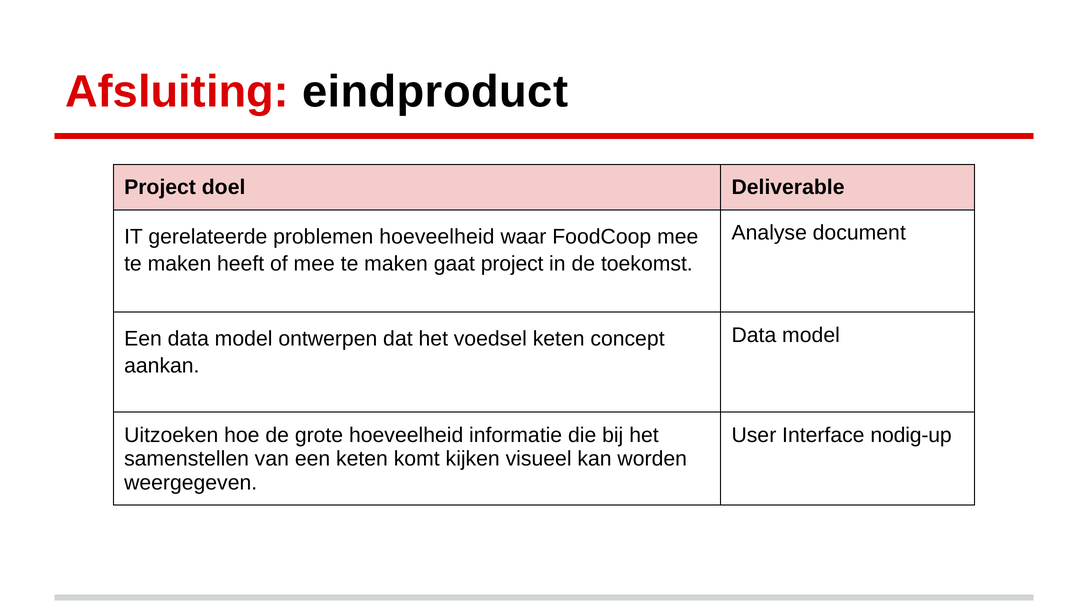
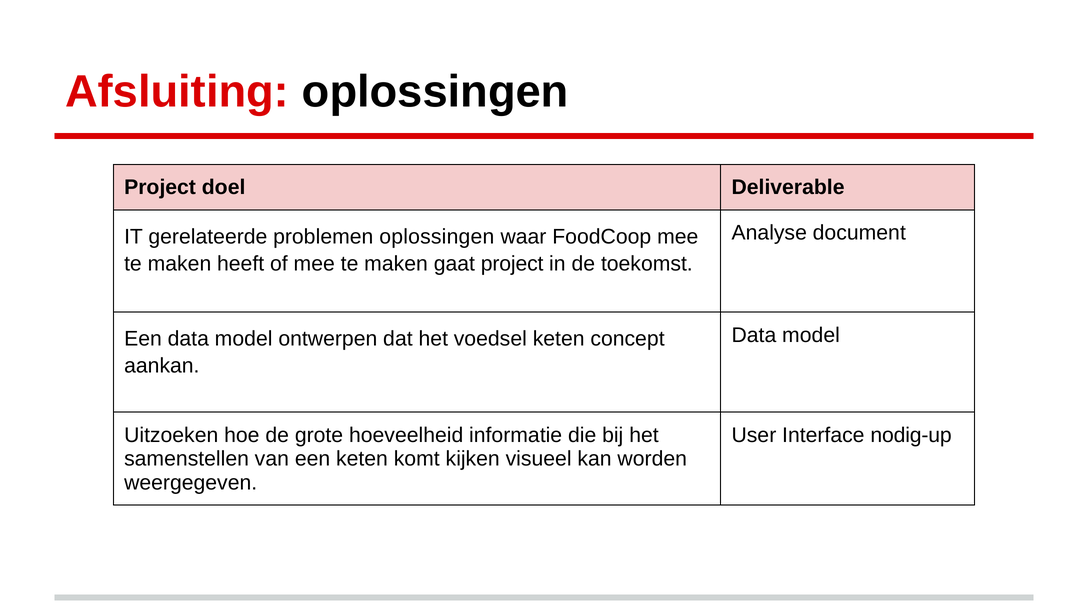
Afsluiting eindproduct: eindproduct -> oplossingen (435, 92)
problemen hoeveelheid: hoeveelheid -> oplossingen (437, 237)
